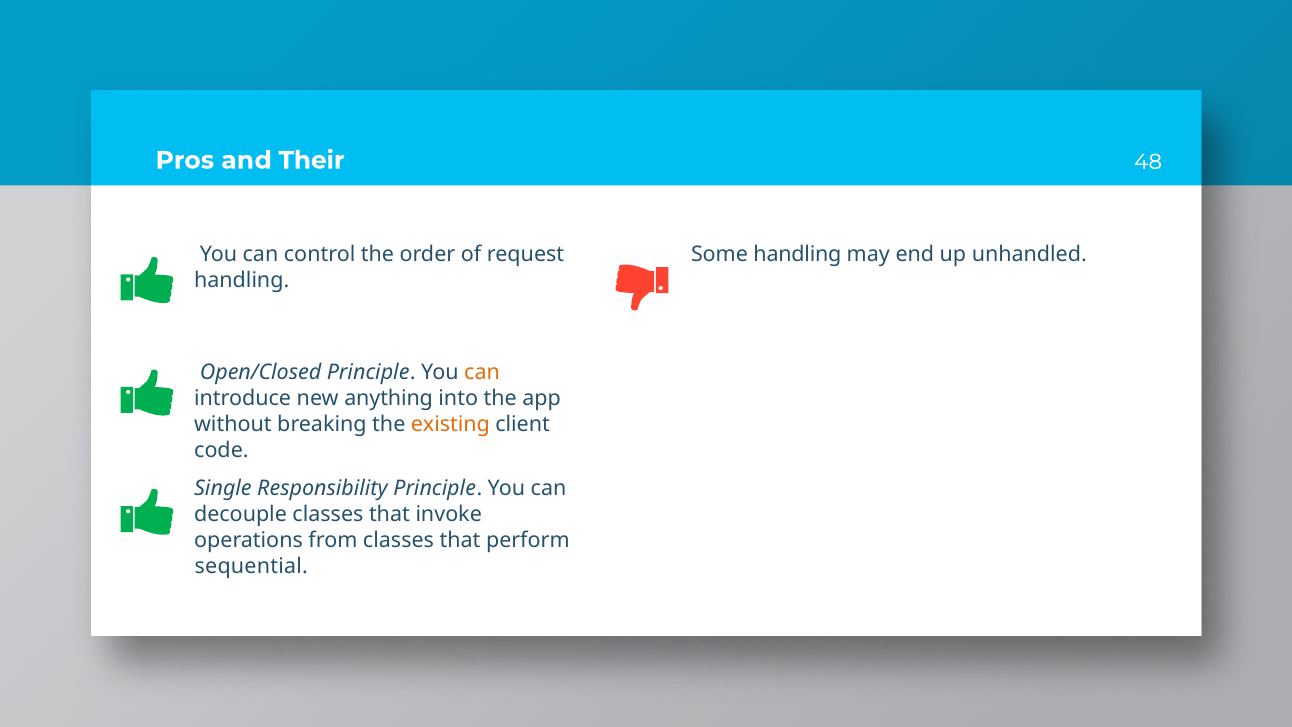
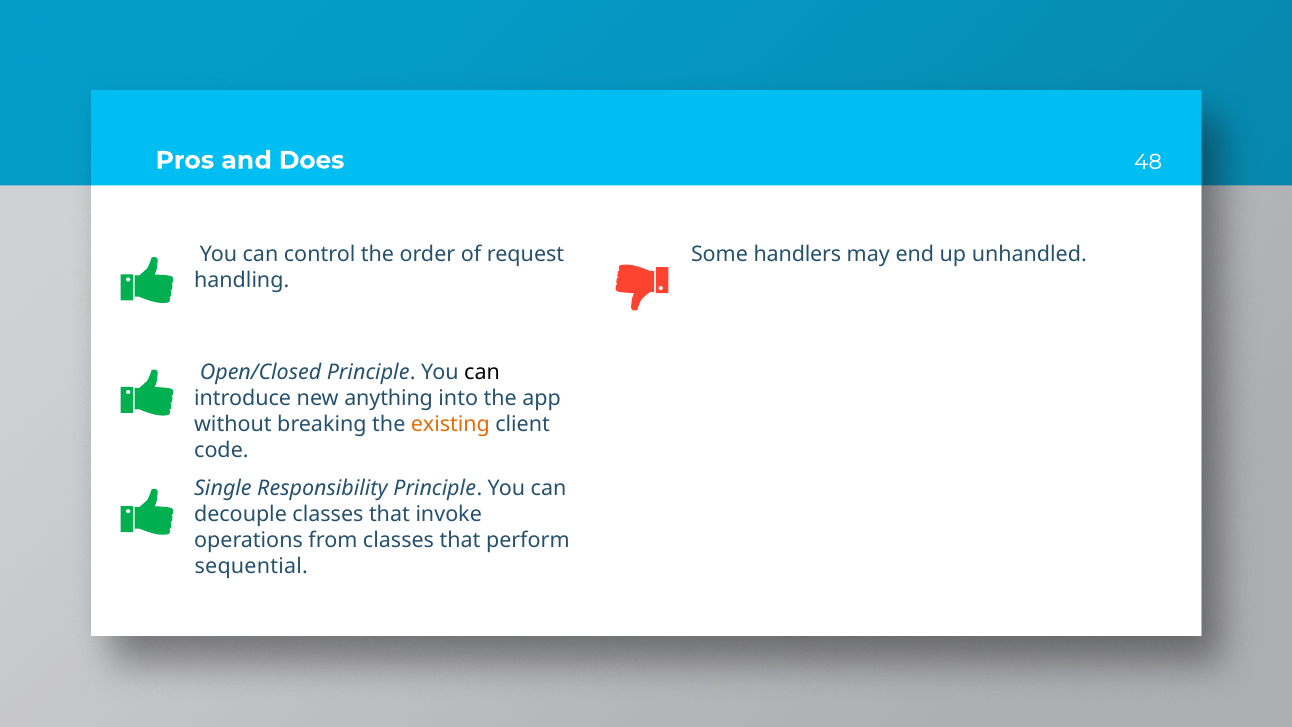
Their: Their -> Does (312, 160)
Some handling: handling -> handlers (797, 255)
can colour: orange -> black (482, 373)
